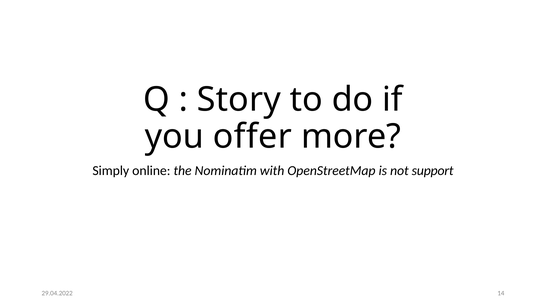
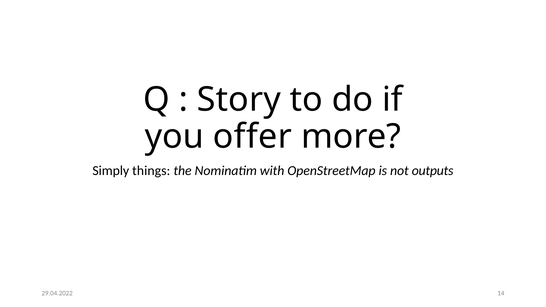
online: online -> things (151, 171)
support: support -> outputs (433, 171)
